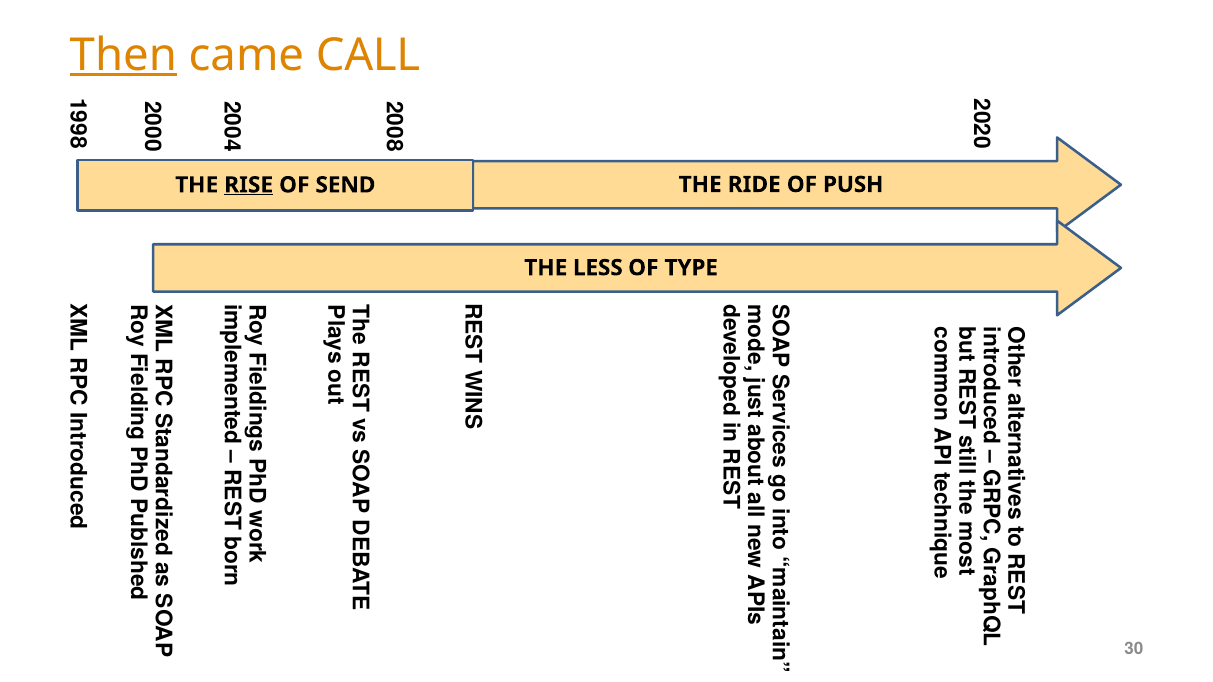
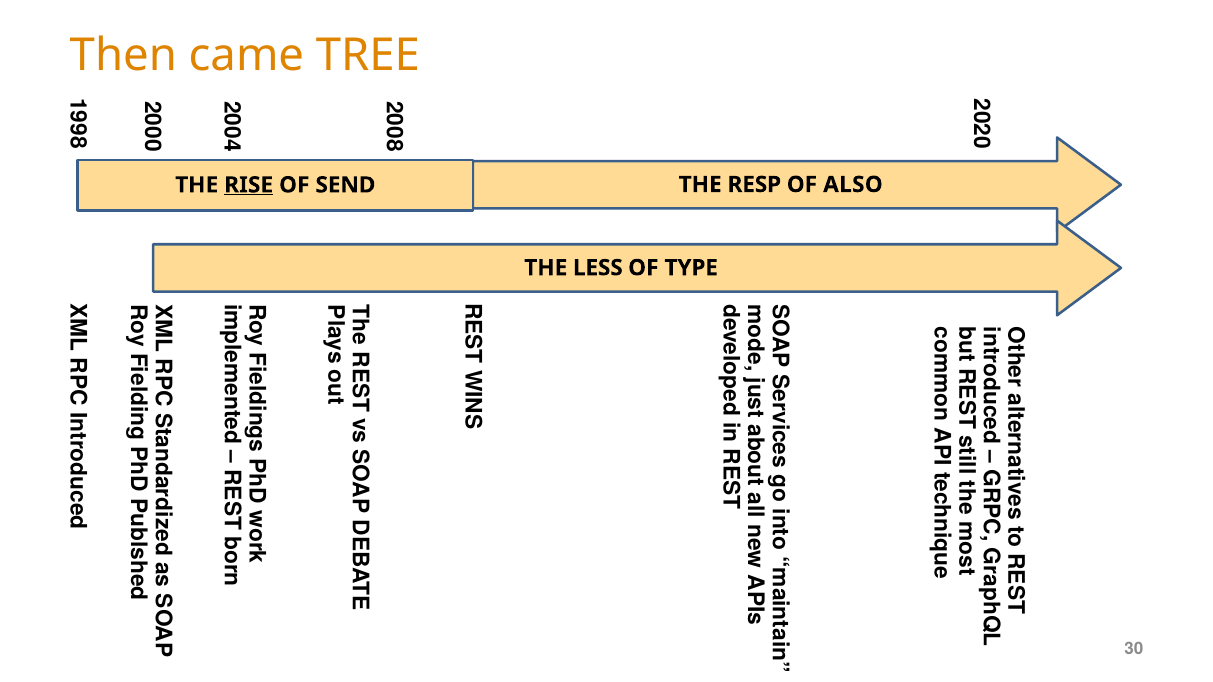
Then underline: present -> none (123, 55)
CALL: CALL -> TREE (368, 55)
RIDE: RIDE -> RESP (754, 185)
PUSH: PUSH -> ALSO (853, 185)
